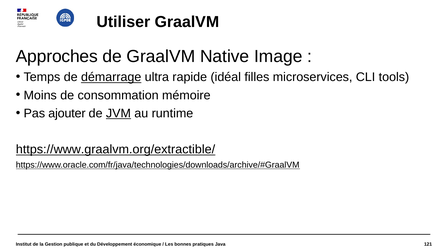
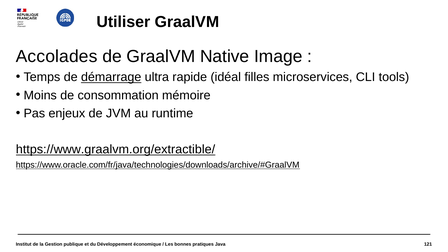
Approches: Approches -> Accolades (57, 57)
ajouter: ajouter -> enjeux (67, 113)
JVM underline: present -> none (118, 113)
